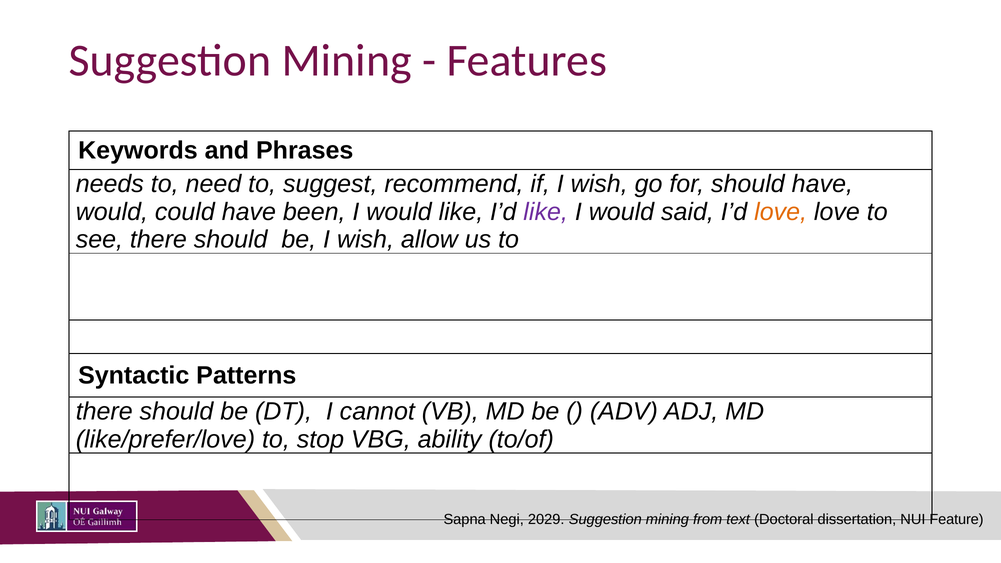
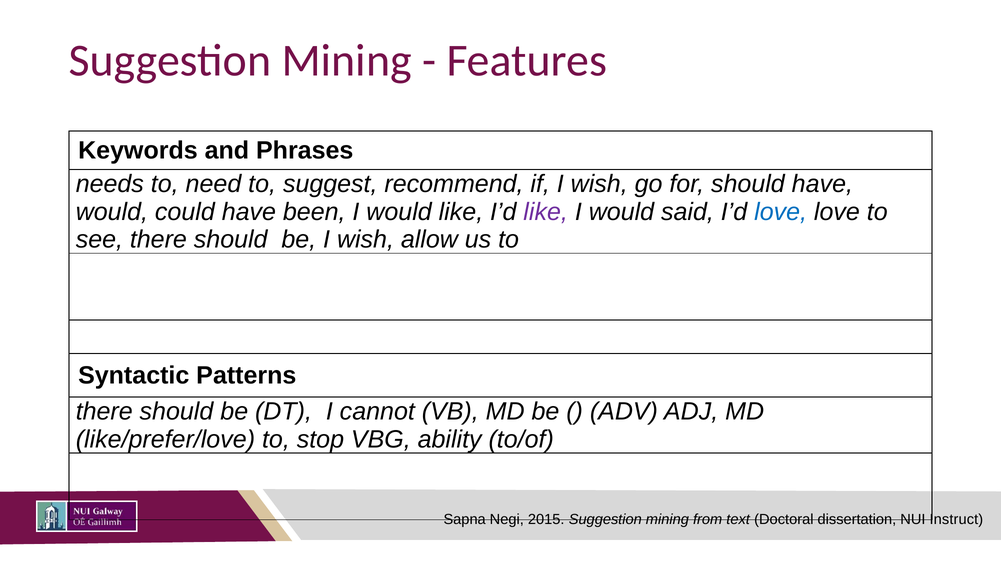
love colour: orange -> blue (781, 212)
2029: 2029 -> 2015 (546, 520)
Feature: Feature -> Instruct (956, 520)
